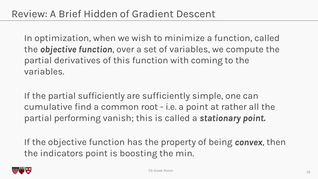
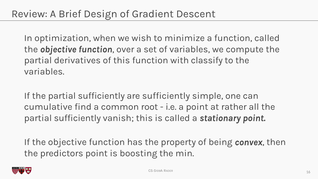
Hidden: Hidden -> Design (101, 14)
coming: coming -> classify (207, 60)
performing: performing -> sufficiently (77, 118)
indicators: indicators -> predictors (62, 153)
